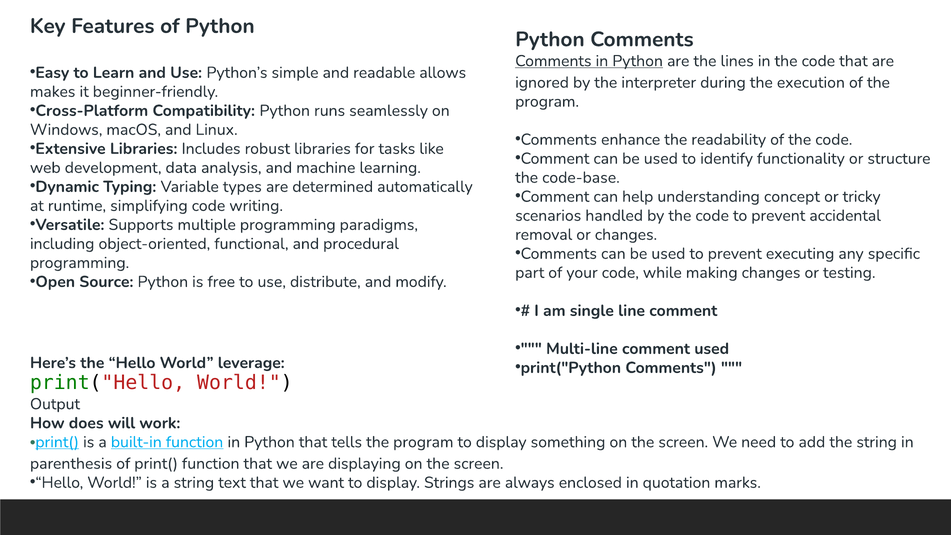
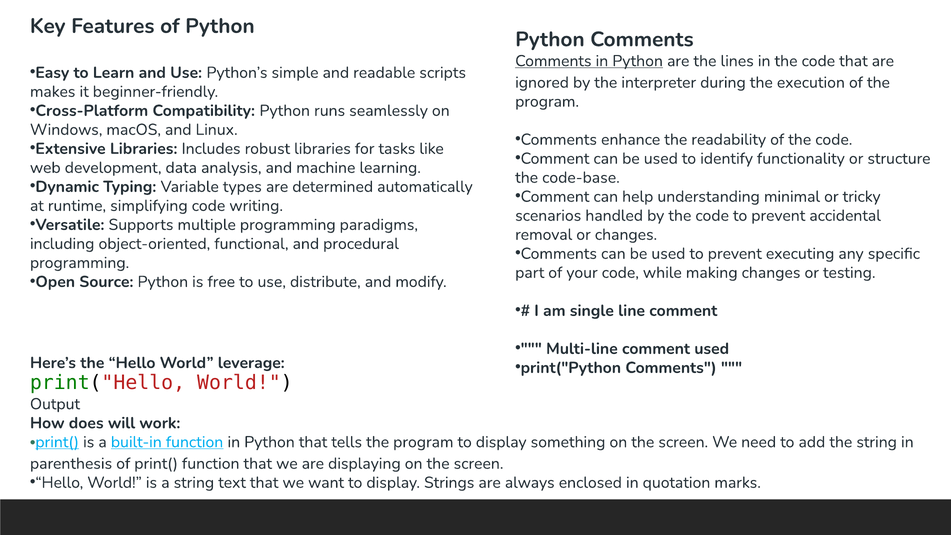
allows: allows -> scripts (443, 73)
concept: concept -> minimal (792, 197)
